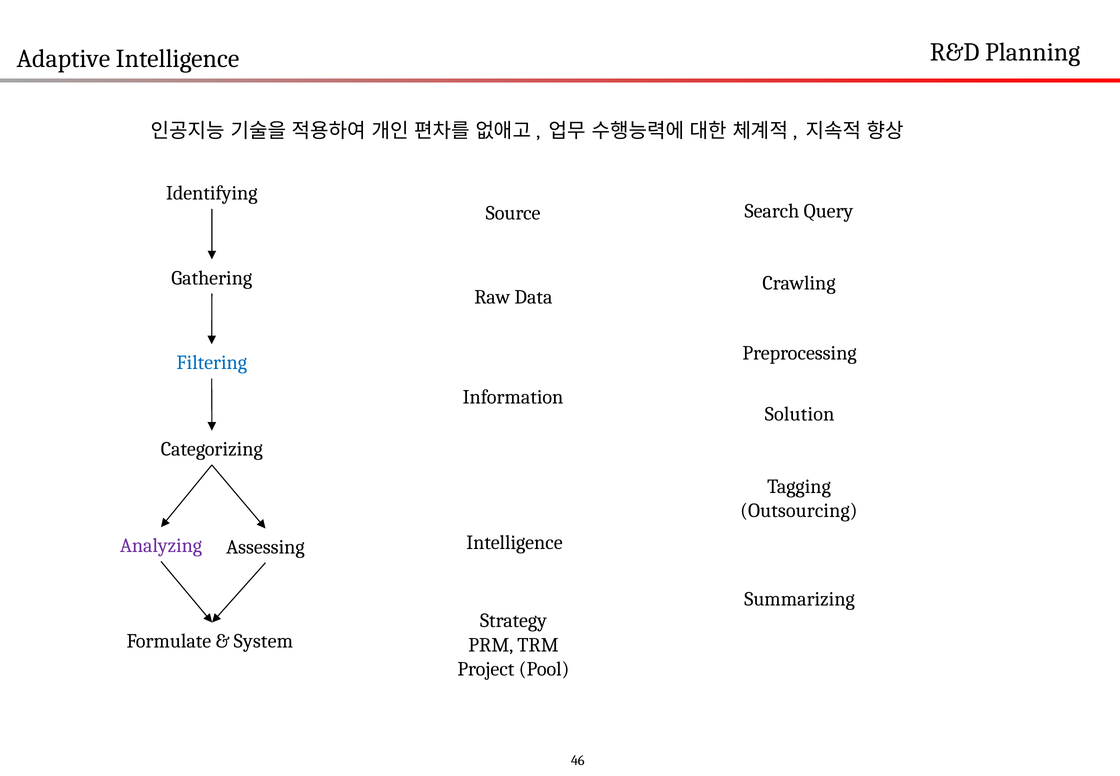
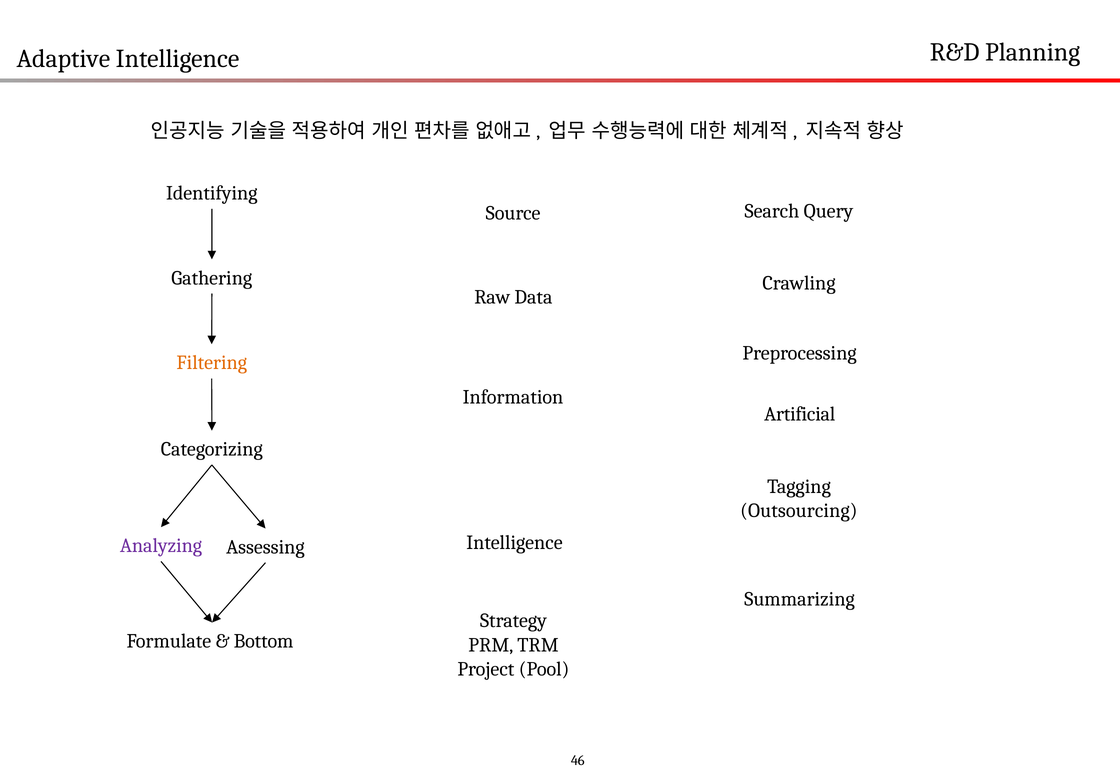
Filtering colour: blue -> orange (212, 362)
Solution: Solution -> Artificial (800, 414)
System: System -> Bottom (264, 641)
